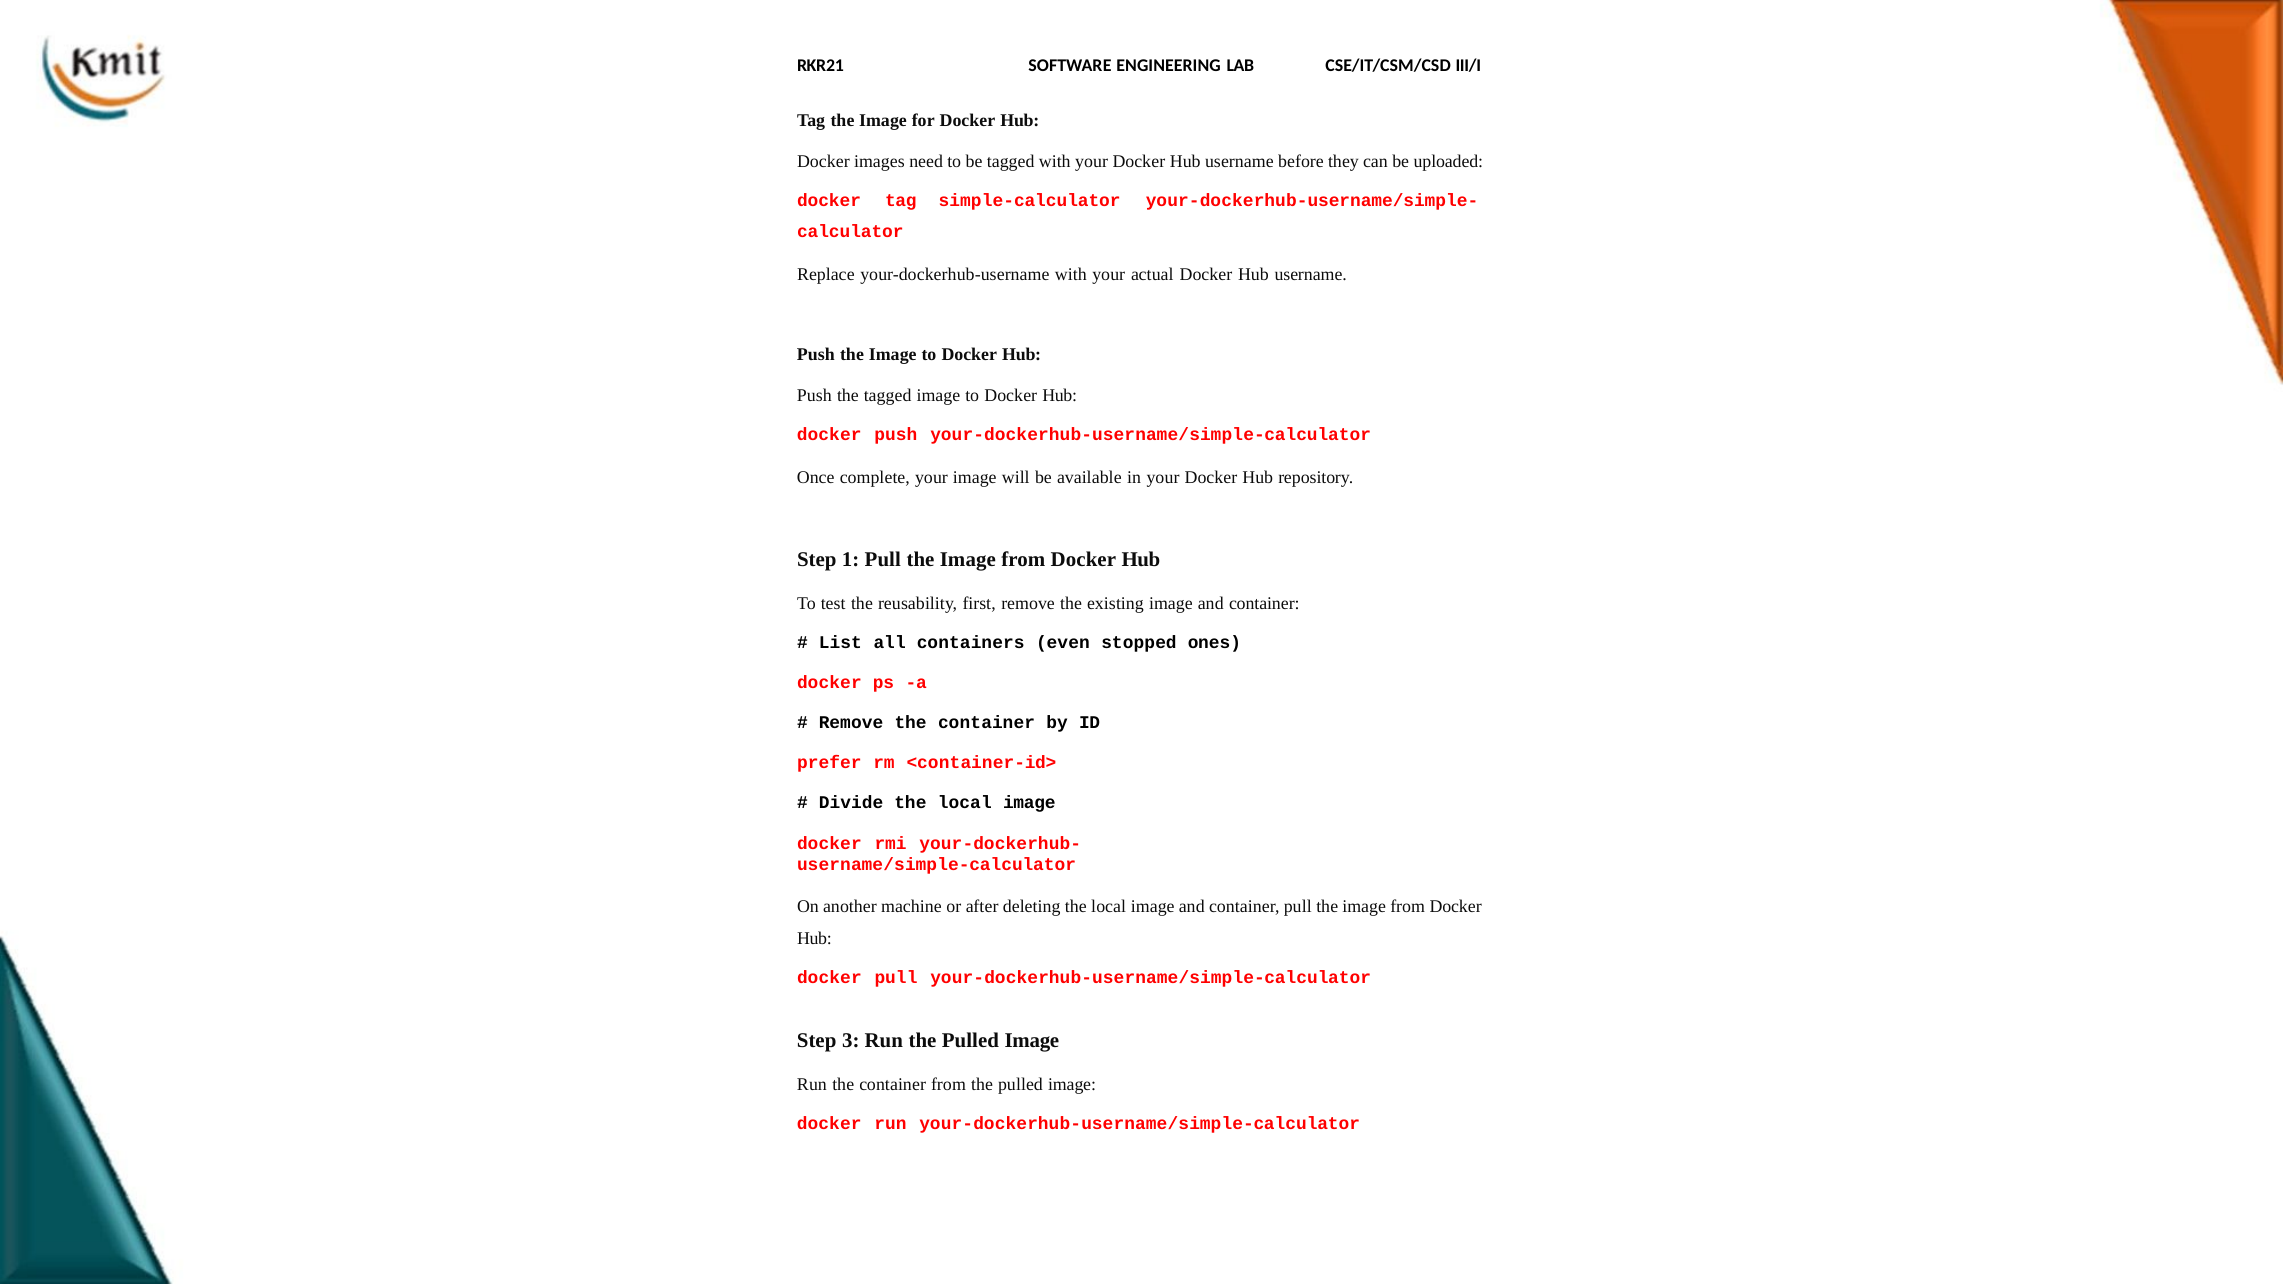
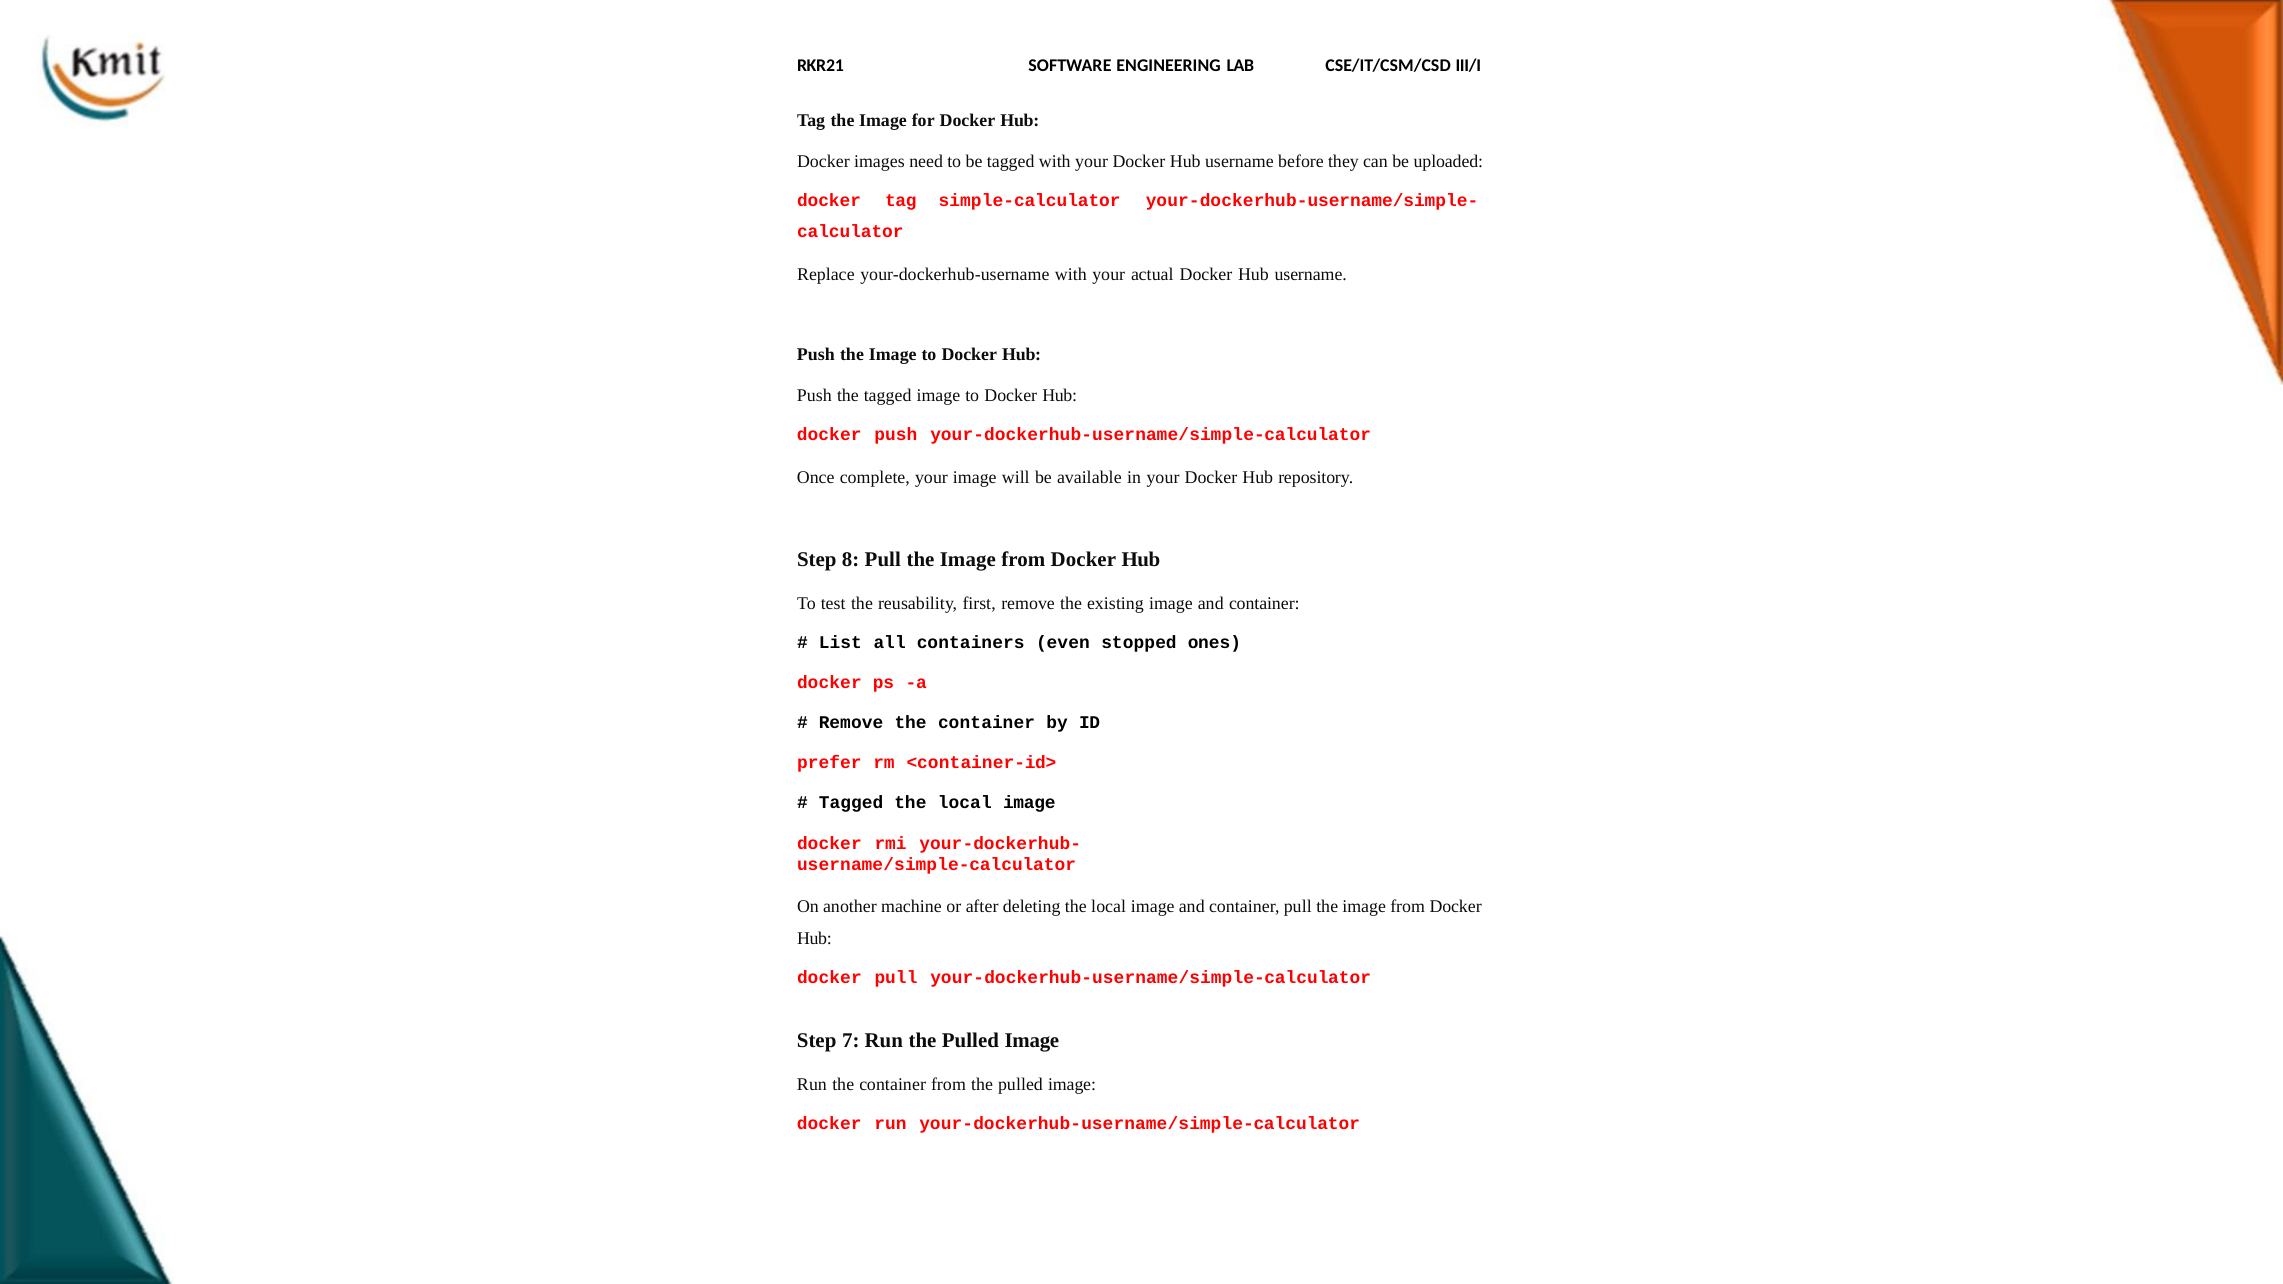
1: 1 -> 8 (851, 560)
Divide: Divide -> Tagged (851, 803)
3: 3 -> 7 (851, 1041)
